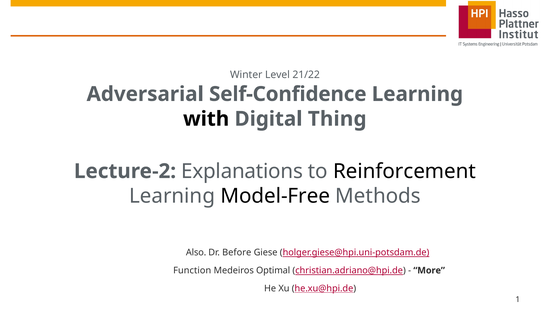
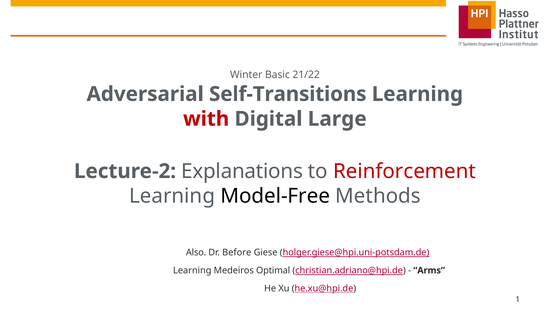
Level: Level -> Basic (277, 75)
Self-Confidence: Self-Confidence -> Self-Transitions (288, 94)
with colour: black -> red (206, 119)
Thing: Thing -> Large (337, 119)
Reinforcement colour: black -> red (405, 171)
Function: Function -> Learning (192, 270)
More: More -> Arms (429, 270)
